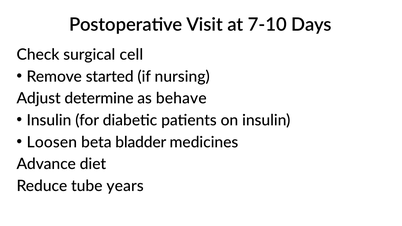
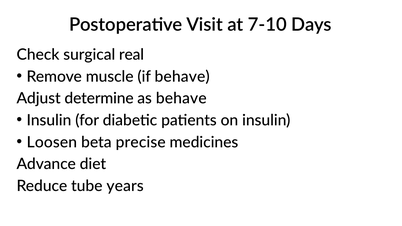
cell: cell -> real (132, 55)
started: started -> muscle (110, 77)
if nursing: nursing -> behave (182, 77)
bladder: bladder -> precise (141, 142)
